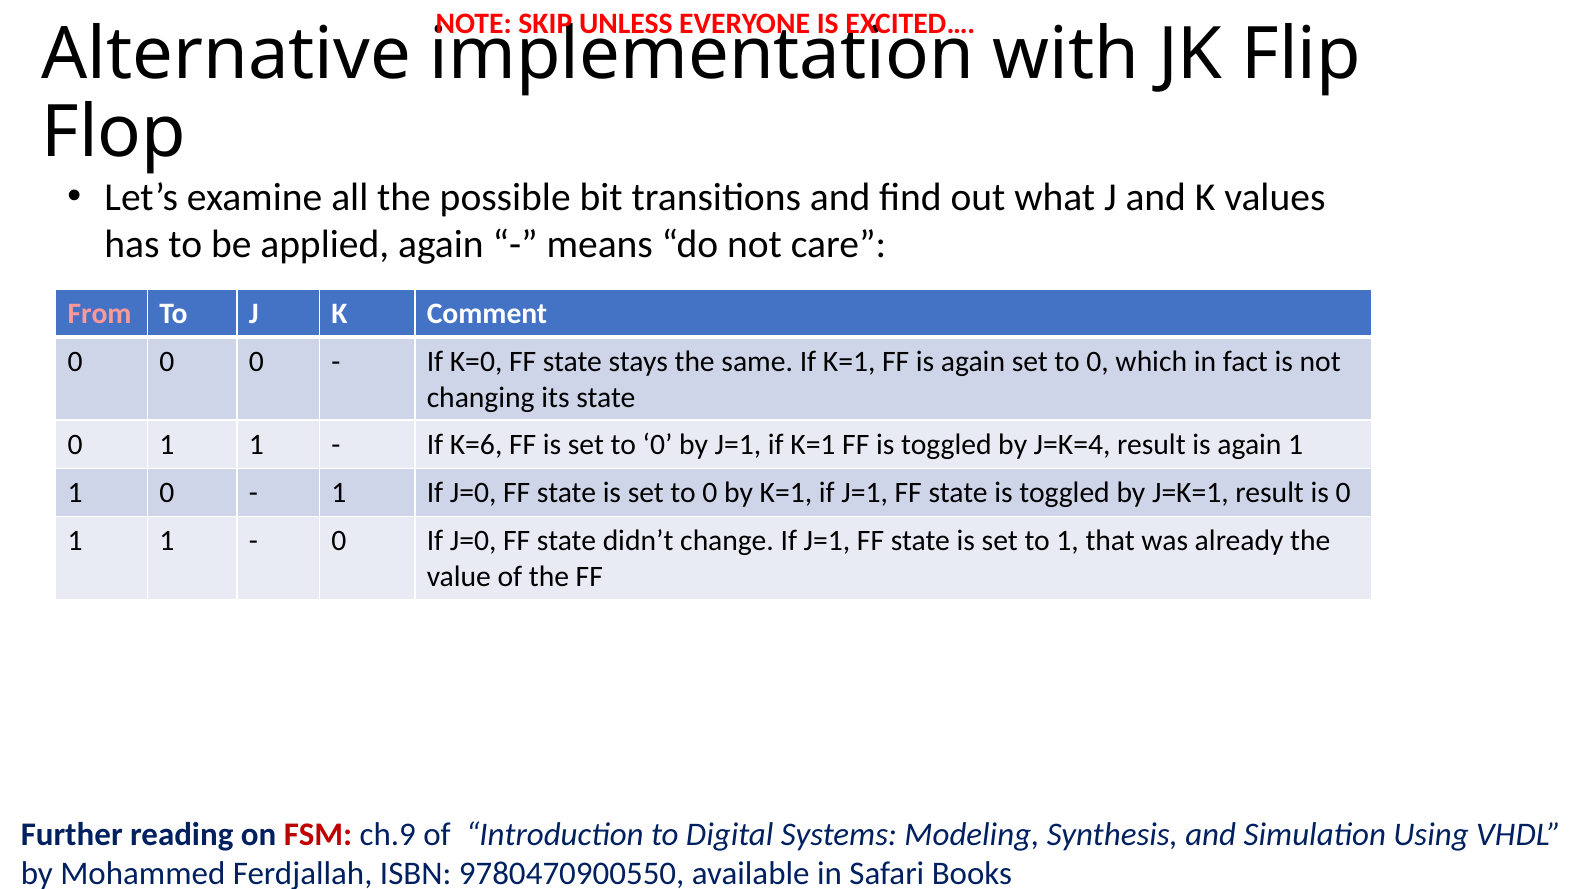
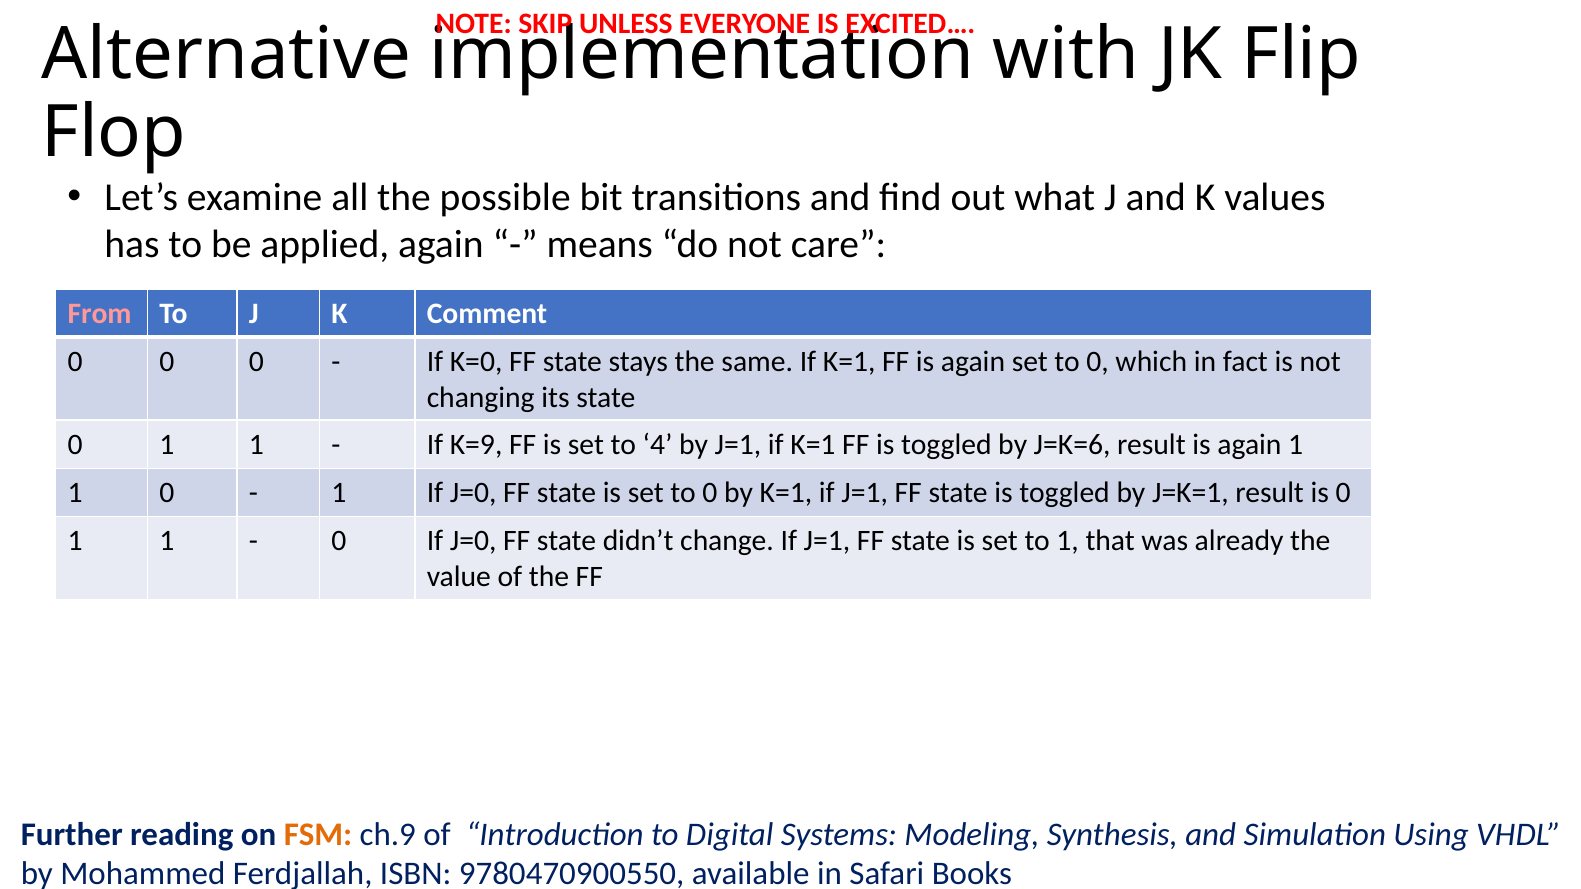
K=6: K=6 -> K=9 (476, 445)
0: 0 -> 4 (658, 445)
J=K=4: J=K=4 -> J=K=6 (1072, 445)
FSM colour: red -> orange (318, 835)
